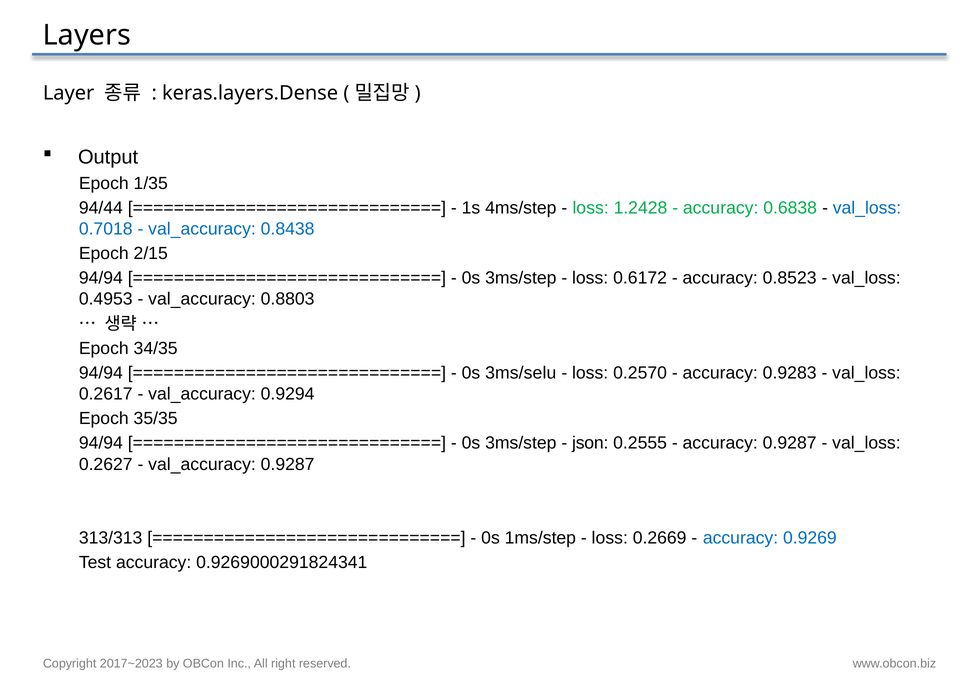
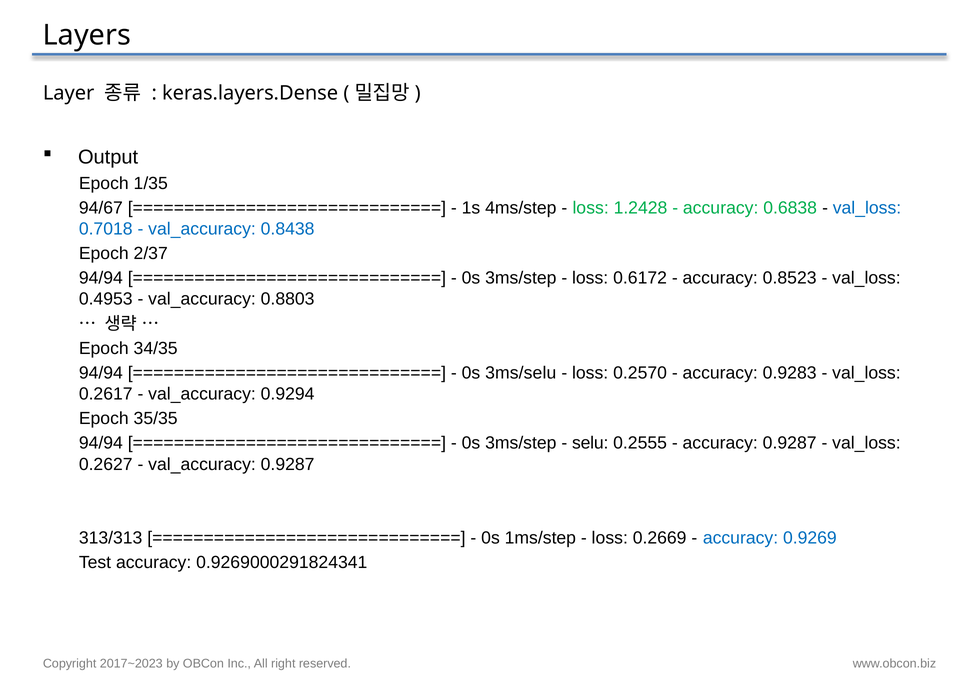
94/44: 94/44 -> 94/67 (101, 208)
2/15: 2/15 -> 2/37 (151, 254)
json: json -> selu (590, 444)
